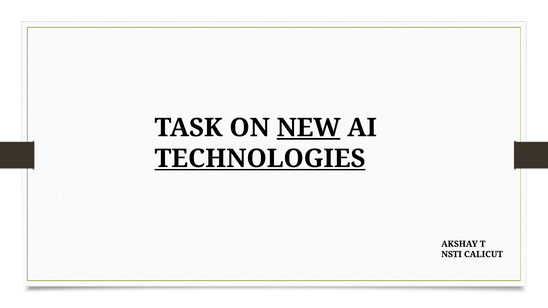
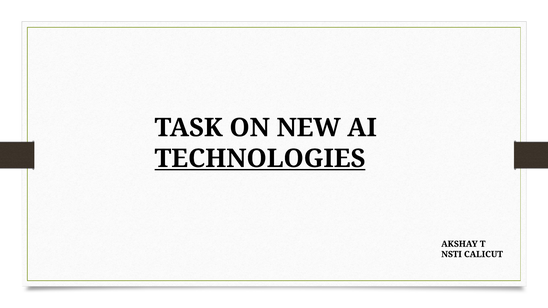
NEW underline: present -> none (309, 128)
